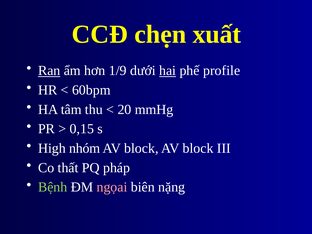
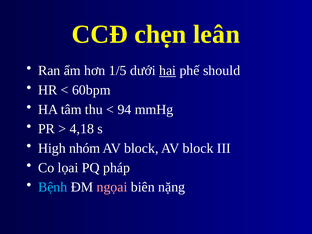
xuất: xuất -> leân (216, 34)
Ran underline: present -> none (49, 71)
1/9: 1/9 -> 1/5 (118, 71)
profile: profile -> should (222, 71)
20: 20 -> 94 (124, 109)
0,15: 0,15 -> 4,18 (82, 129)
thất: thất -> lọai (68, 168)
Bệnh colour: light green -> light blue (53, 187)
